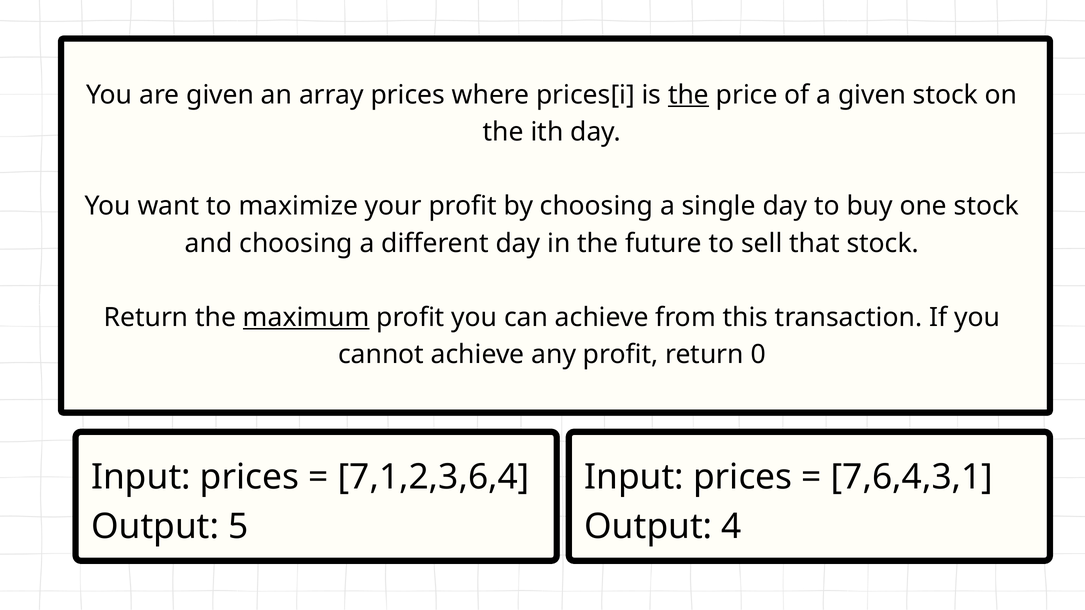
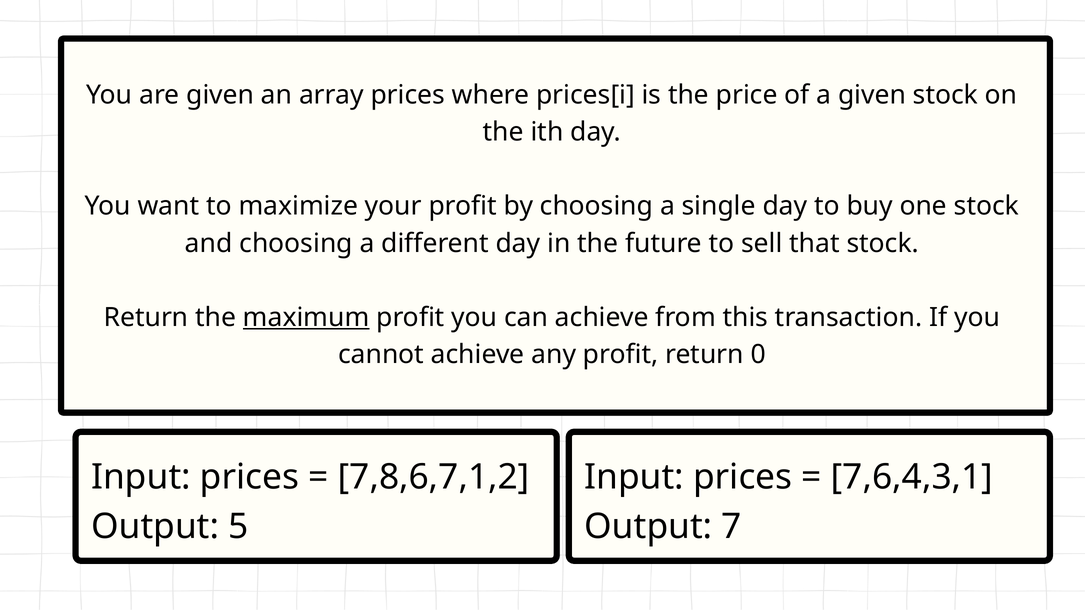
the underline: present -> none (688, 95)
7,1,2,3,6,4: 7,1,2,3,6,4 -> 7,8,6,7,1,2 (434, 477)
4: 4 -> 7 (732, 527)
